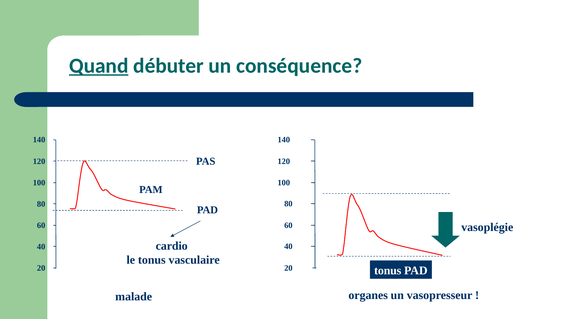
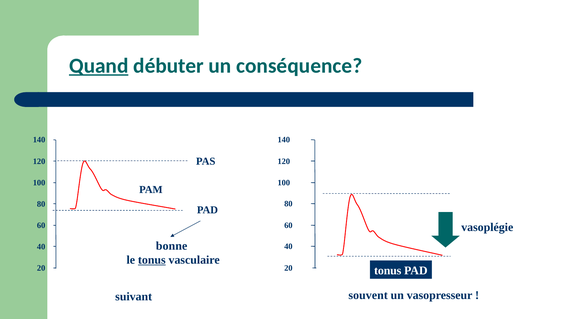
cardio: cardio -> bonne (172, 246)
tonus underline: none -> present (152, 260)
organes: organes -> souvent (368, 296)
malade: malade -> suivant (134, 297)
